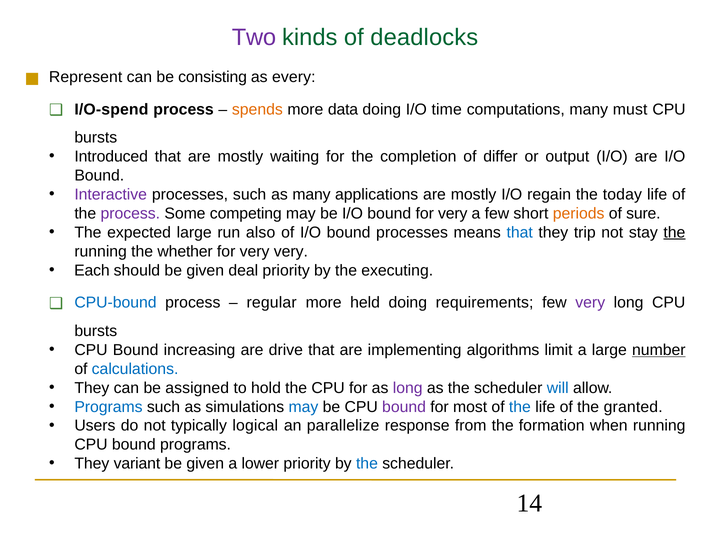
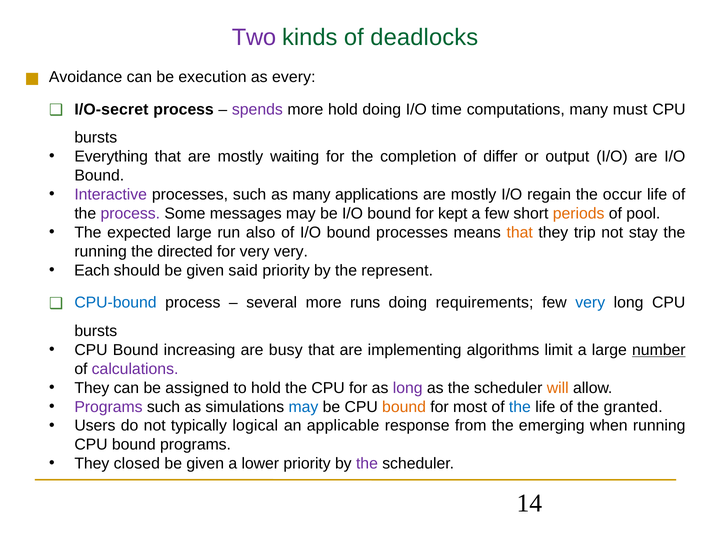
Represent: Represent -> Avoidance (86, 77)
consisting: consisting -> execution (212, 77)
I/O-spend: I/O-spend -> I/O-secret (111, 109)
spends colour: orange -> purple (257, 109)
more data: data -> hold (343, 109)
Introduced: Introduced -> Everything (111, 157)
today: today -> occur (622, 195)
competing: competing -> messages (246, 214)
bound for very: very -> kept (453, 214)
sure: sure -> pool (643, 214)
that colour: blue -> orange (520, 233)
the underline: present -> none (674, 233)
whether: whether -> directed (185, 251)
deal: deal -> said (243, 270)
executing: executing -> represent (397, 270)
regular: regular -> several (272, 303)
held: held -> runs (365, 303)
very colour: purple -> blue (590, 303)
drive: drive -> busy (286, 350)
calculations colour: blue -> purple (135, 369)
will colour: blue -> orange (558, 388)
Programs colour: blue -> purple (108, 407)
bound colour: purple -> orange (404, 407)
parallelize: parallelize -> applicable (343, 426)
formation: formation -> emerging (552, 426)
variant: variant -> closed (137, 464)
the colour: blue -> purple (367, 464)
